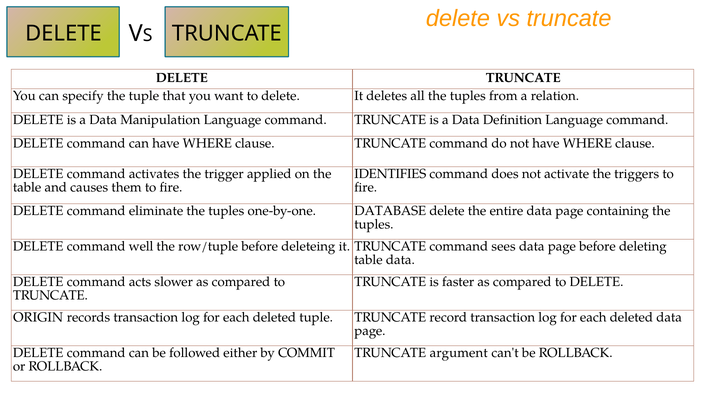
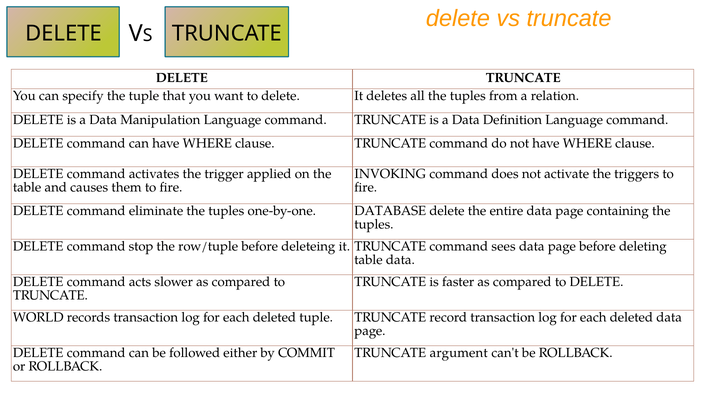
IDENTIFIES: IDENTIFIES -> INVOKING (390, 174)
well: well -> stop (141, 246)
ORIGIN: ORIGIN -> WORLD (38, 317)
